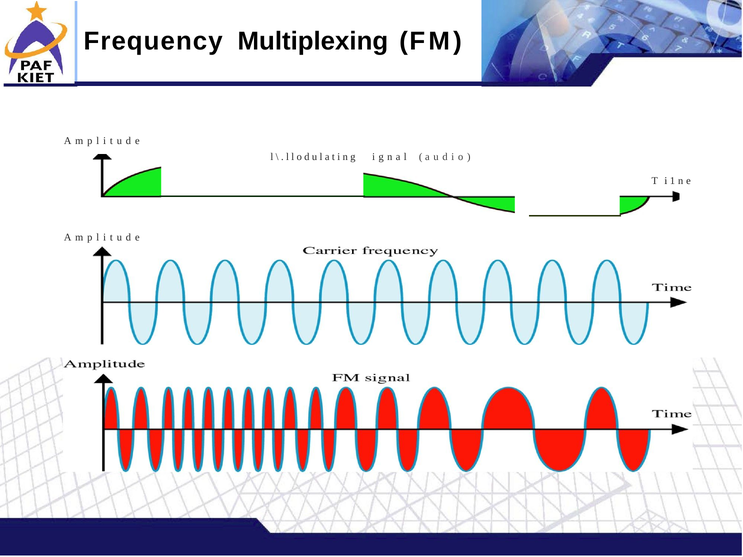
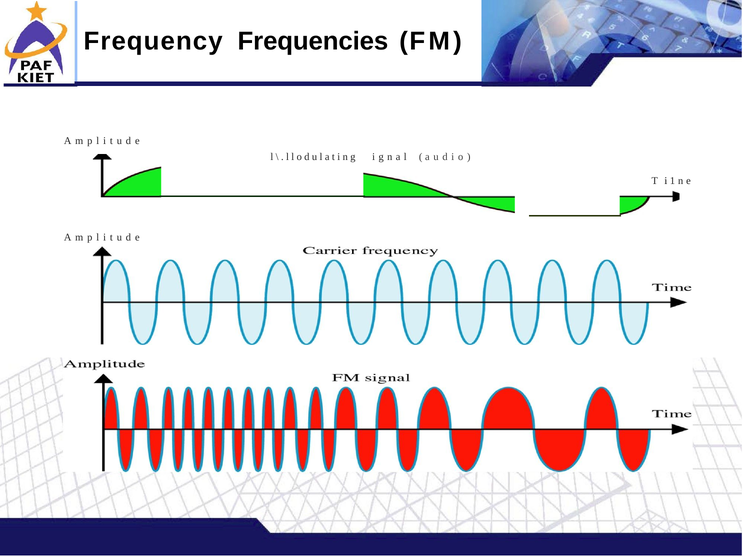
Multiplexing: Multiplexing -> Frequencies (313, 41)
